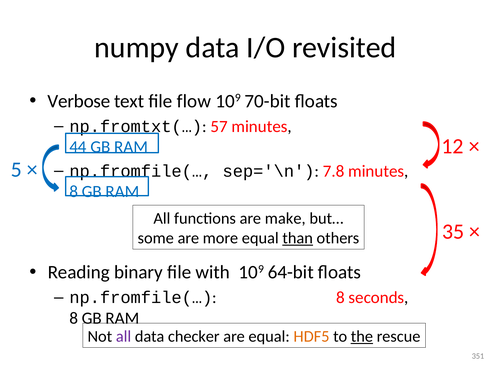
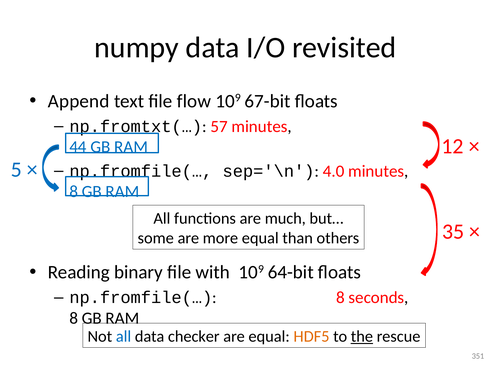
Verbose: Verbose -> Append (79, 101)
70-bit: 70-bit -> 67-bit (268, 101)
7.8: 7.8 -> 4.0 (334, 171)
make: make -> much (285, 219)
than underline: present -> none (298, 238)
all colour: purple -> blue (124, 337)
